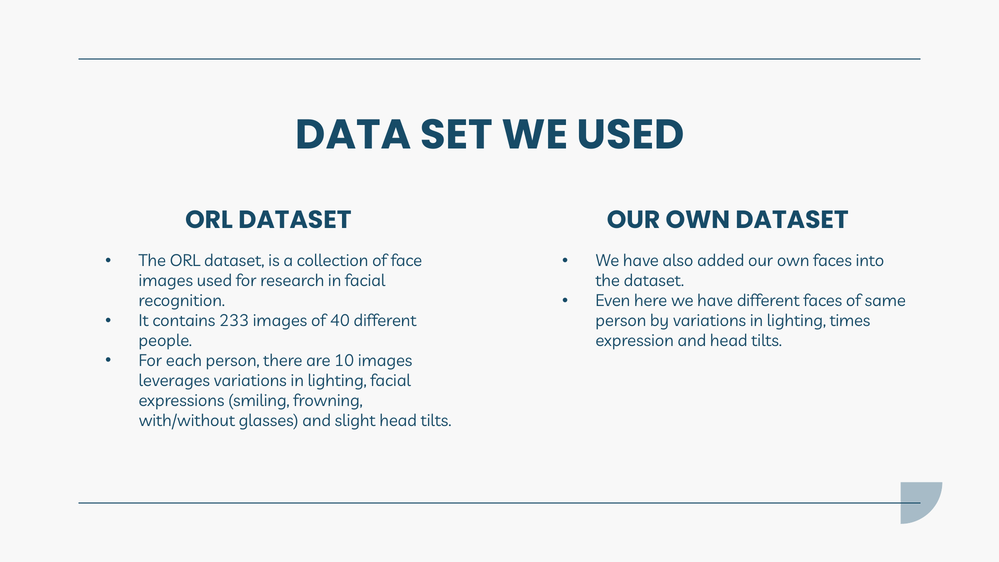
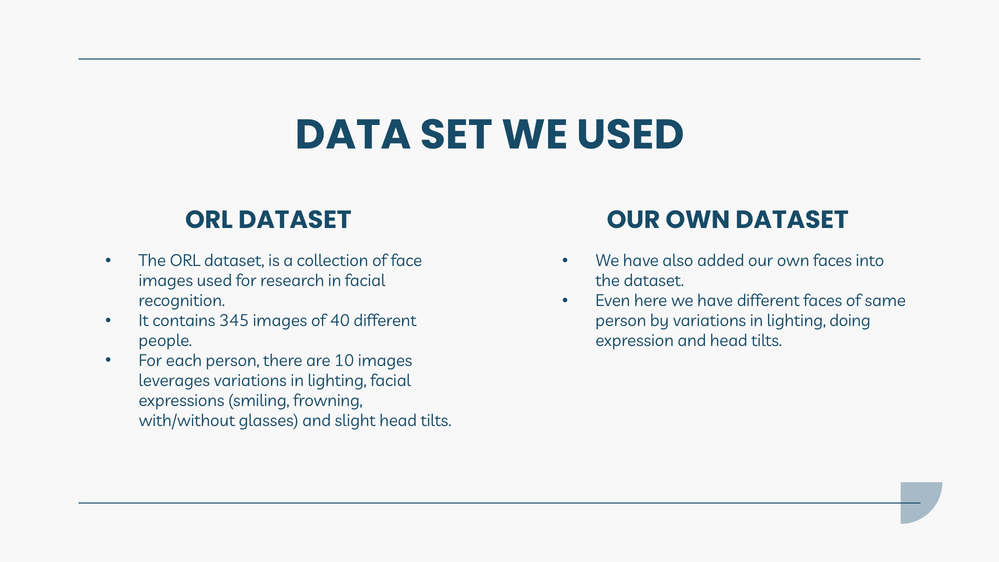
233: 233 -> 345 (234, 321)
times: times -> doing (850, 321)
